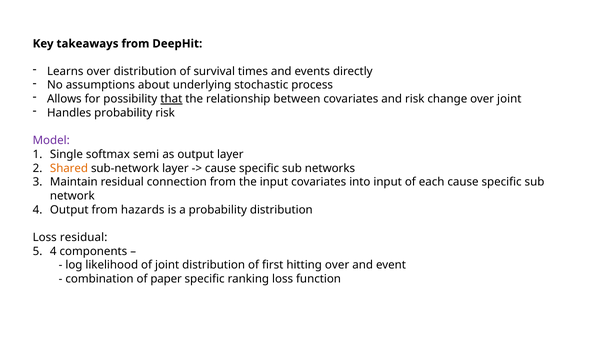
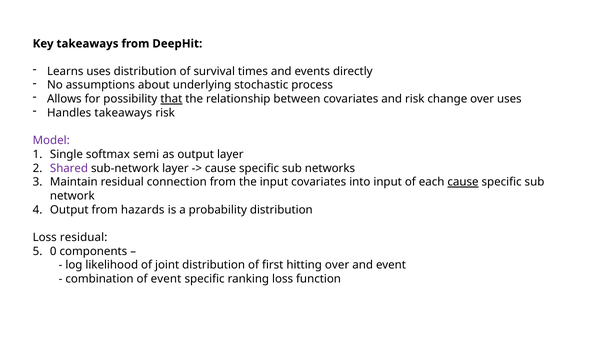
Learns over: over -> uses (99, 71)
over joint: joint -> uses (509, 99)
Handles probability: probability -> takeaways (123, 113)
Shared colour: orange -> purple (69, 168)
cause underline: none -> present (463, 182)
4: 4 -> 0 (53, 251)
of paper: paper -> event (166, 279)
